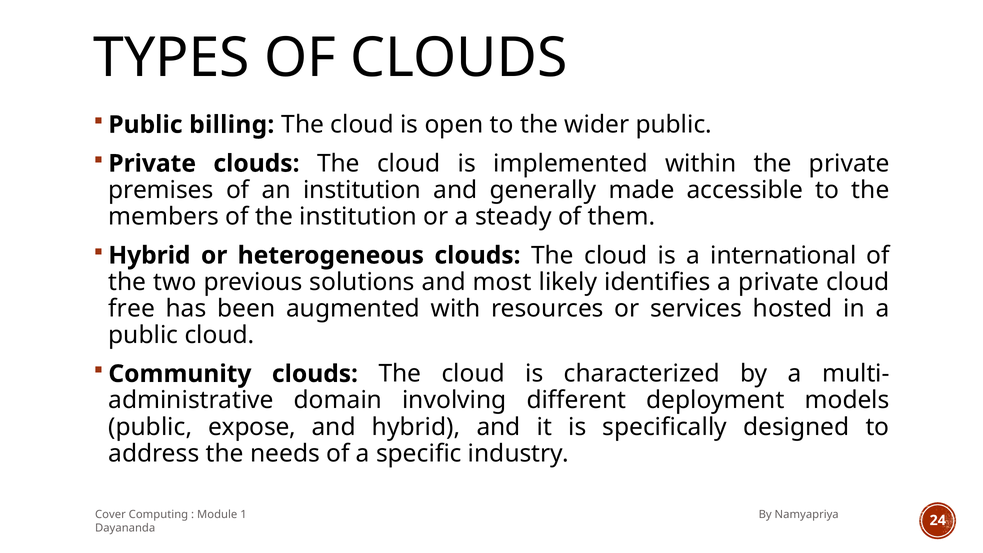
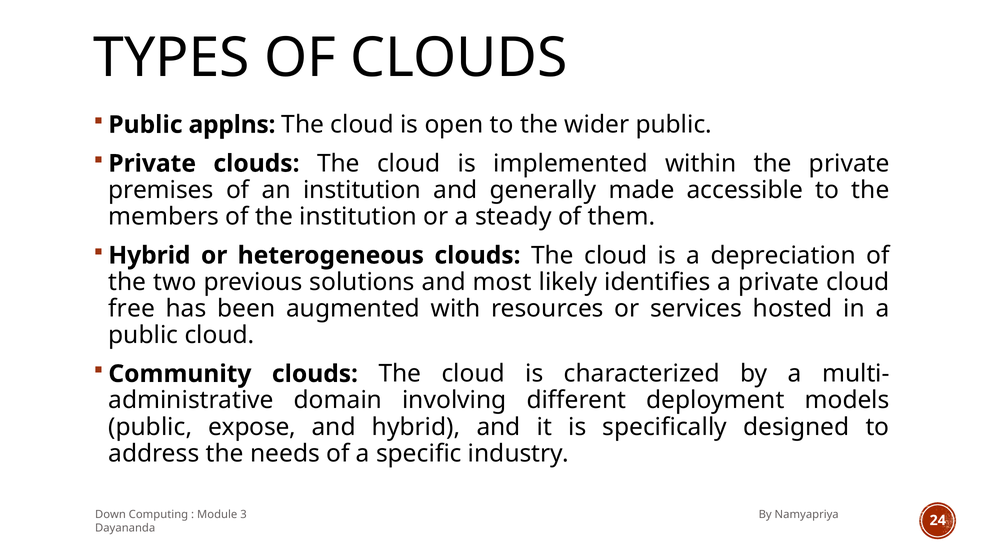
billing: billing -> applns (232, 125)
international: international -> depreciation (783, 255)
Cover: Cover -> Down (110, 514)
1: 1 -> 3 (243, 514)
